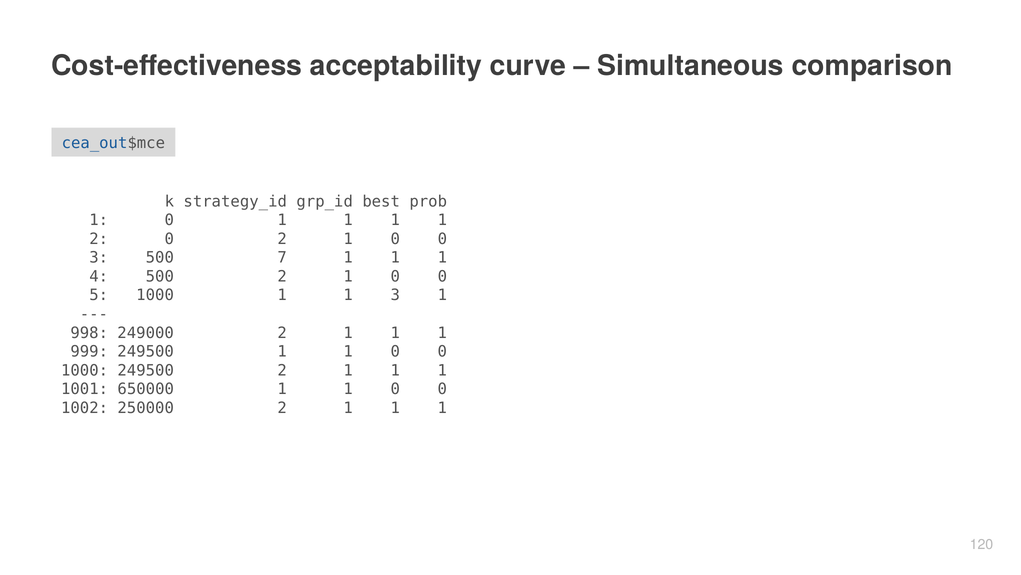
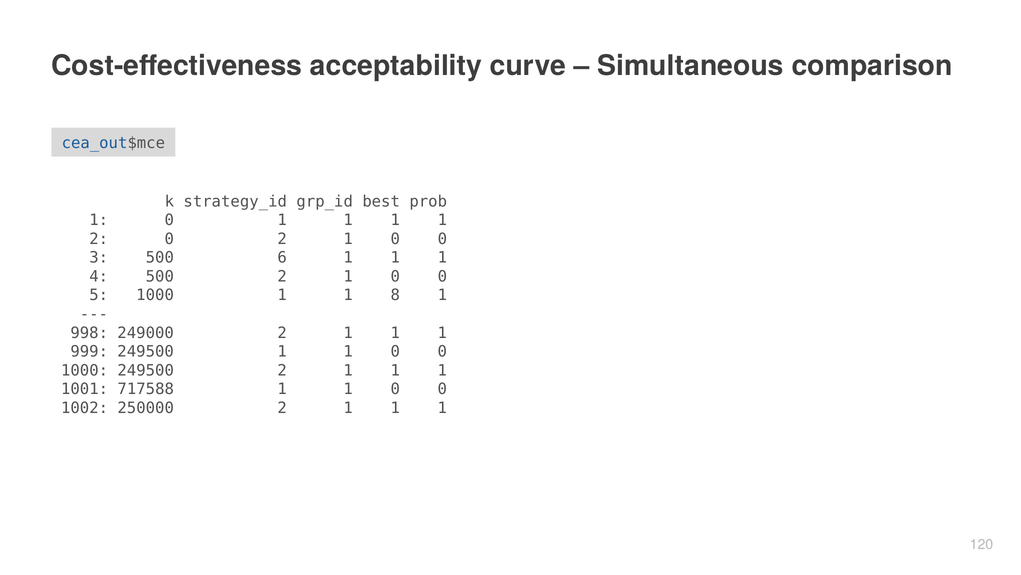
7: 7 -> 6 (282, 258)
1 3: 3 -> 8 (395, 295)
650000: 650000 -> 717588 (146, 389)
